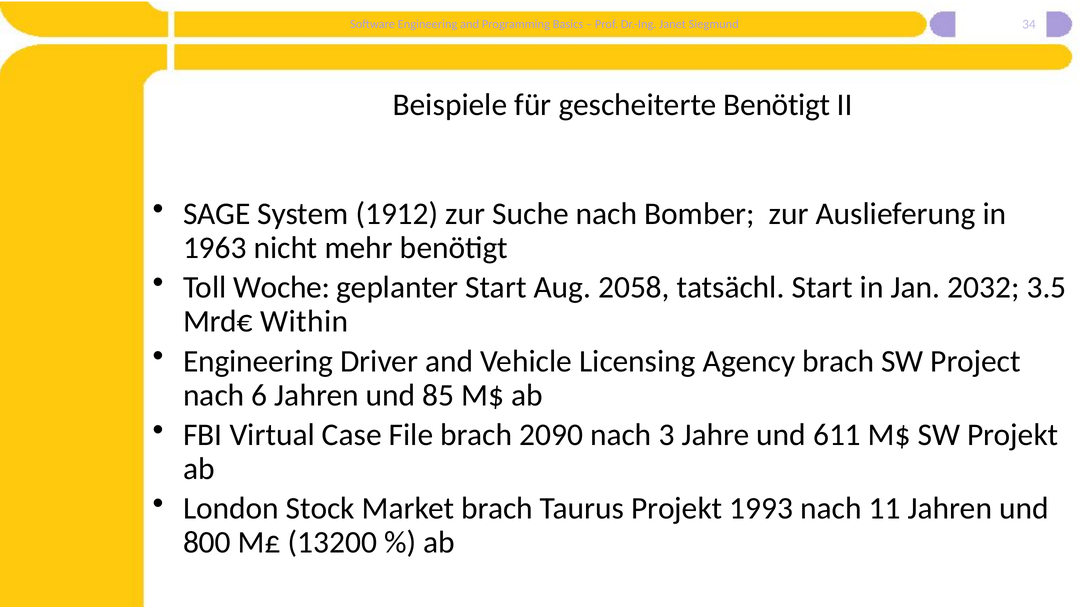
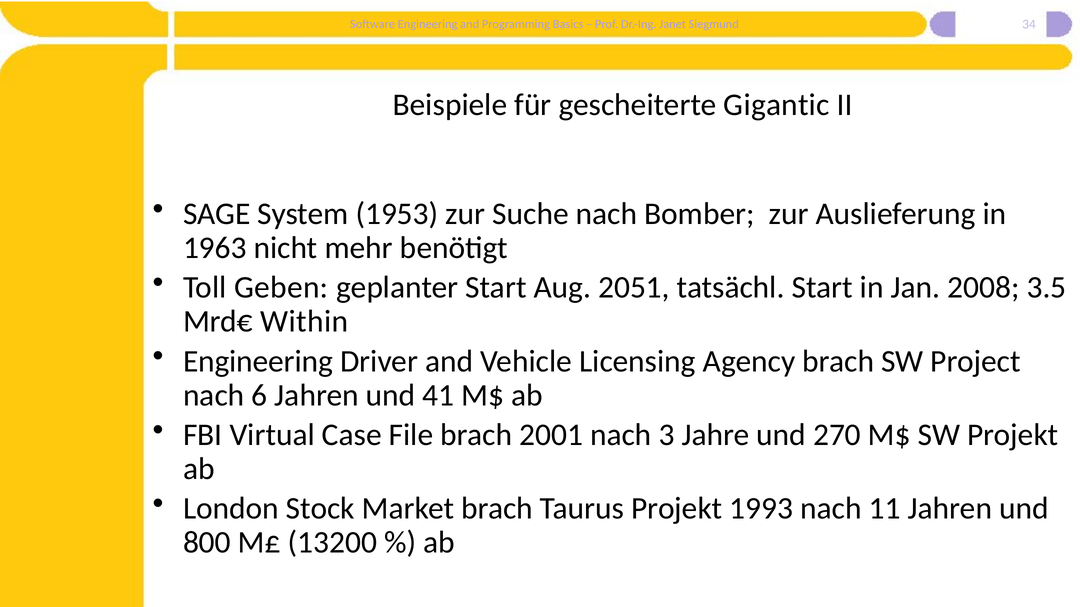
gescheiterte Benötigt: Benötigt -> Gigantic (777, 105)
1912: 1912 -> 1953 (397, 214)
Woche: Woche -> Geben (281, 288)
2058: 2058 -> 2051 (634, 288)
2032: 2032 -> 2008 (983, 288)
85: 85 -> 41 (438, 396)
2090: 2090 -> 2001 (551, 435)
611: 611 -> 270 (837, 435)
